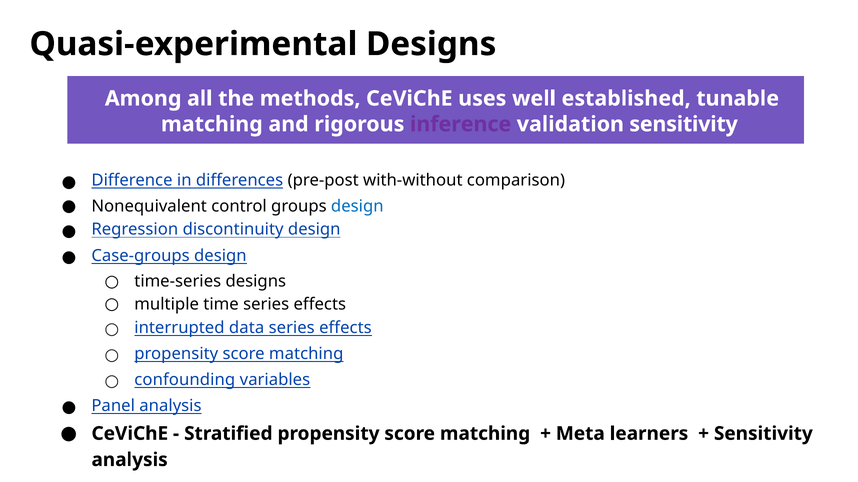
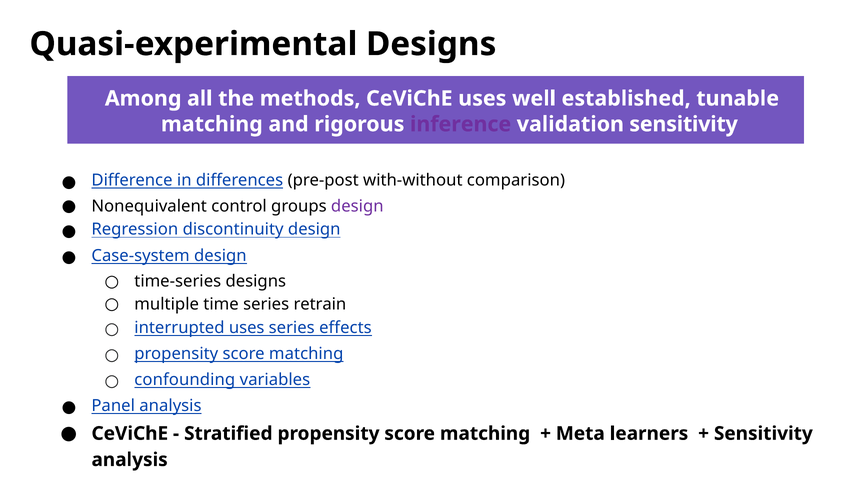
design colour: blue -> purple (357, 206)
Case-groups: Case-groups -> Case-system (141, 256)
time series effects: effects -> retrain (320, 305)
interrupted data: data -> uses (247, 328)
